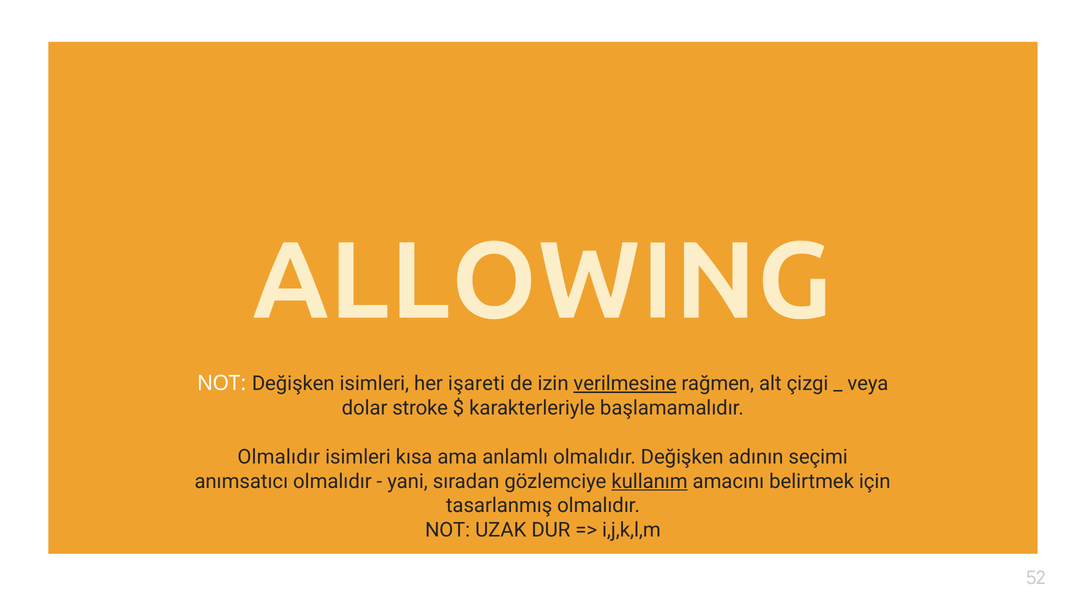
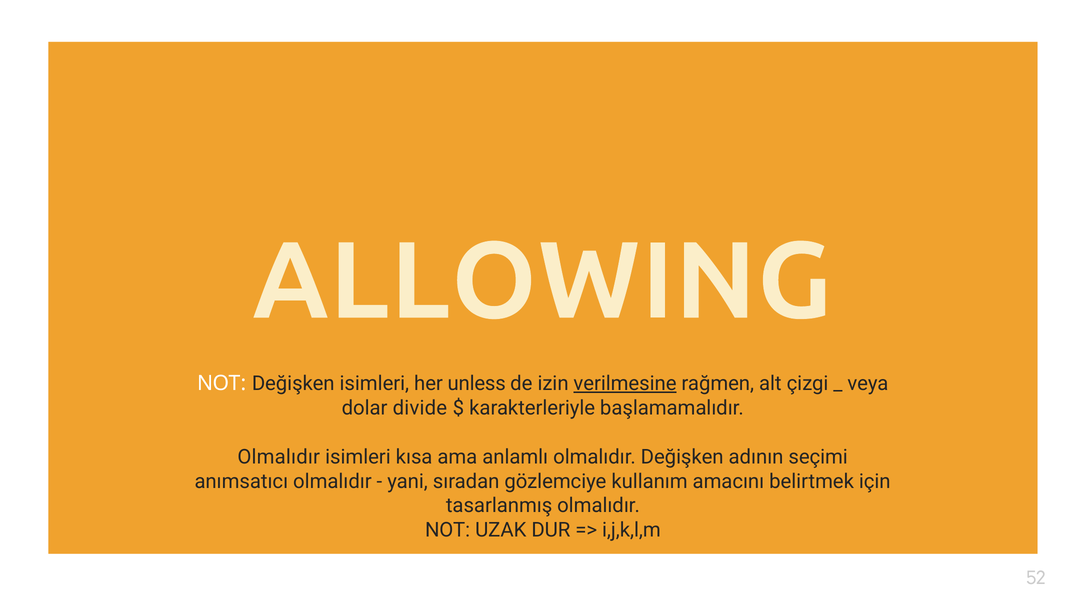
işareti: işareti -> unless (477, 383)
stroke: stroke -> divide (420, 408)
kullanım underline: present -> none (650, 481)
